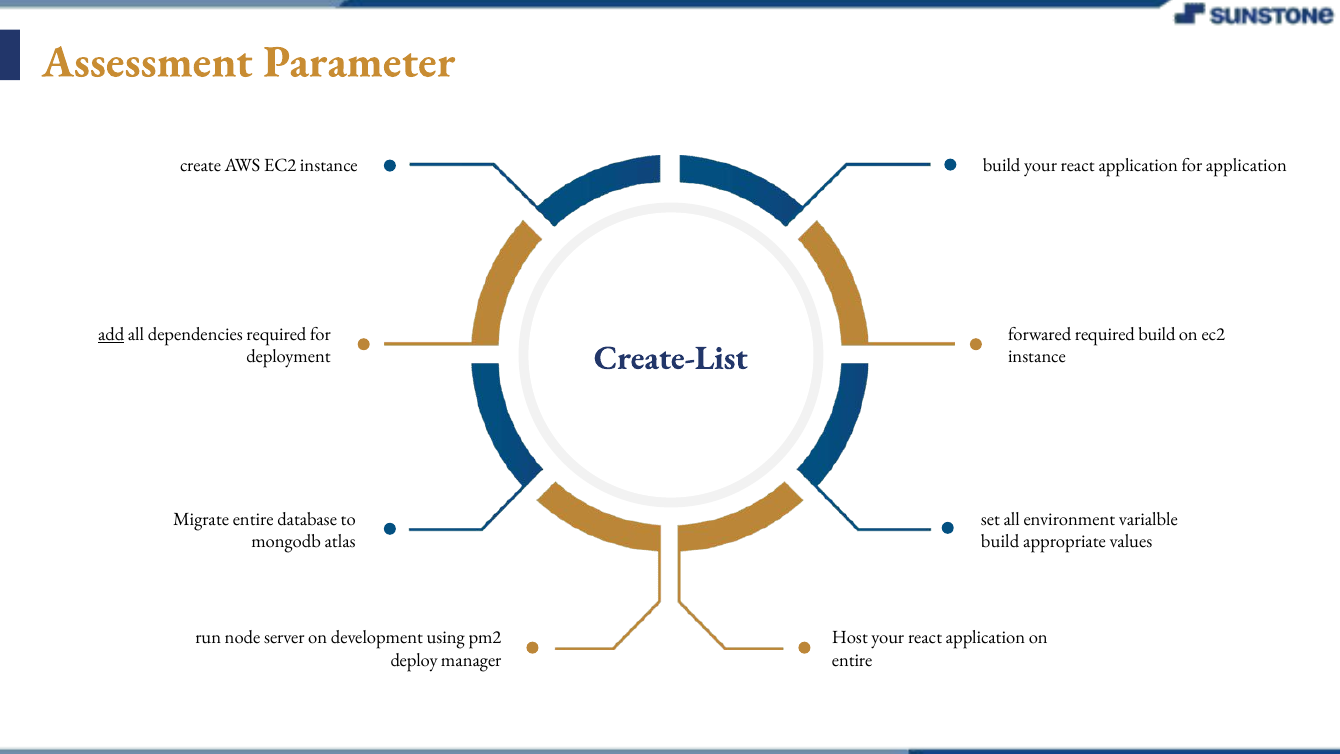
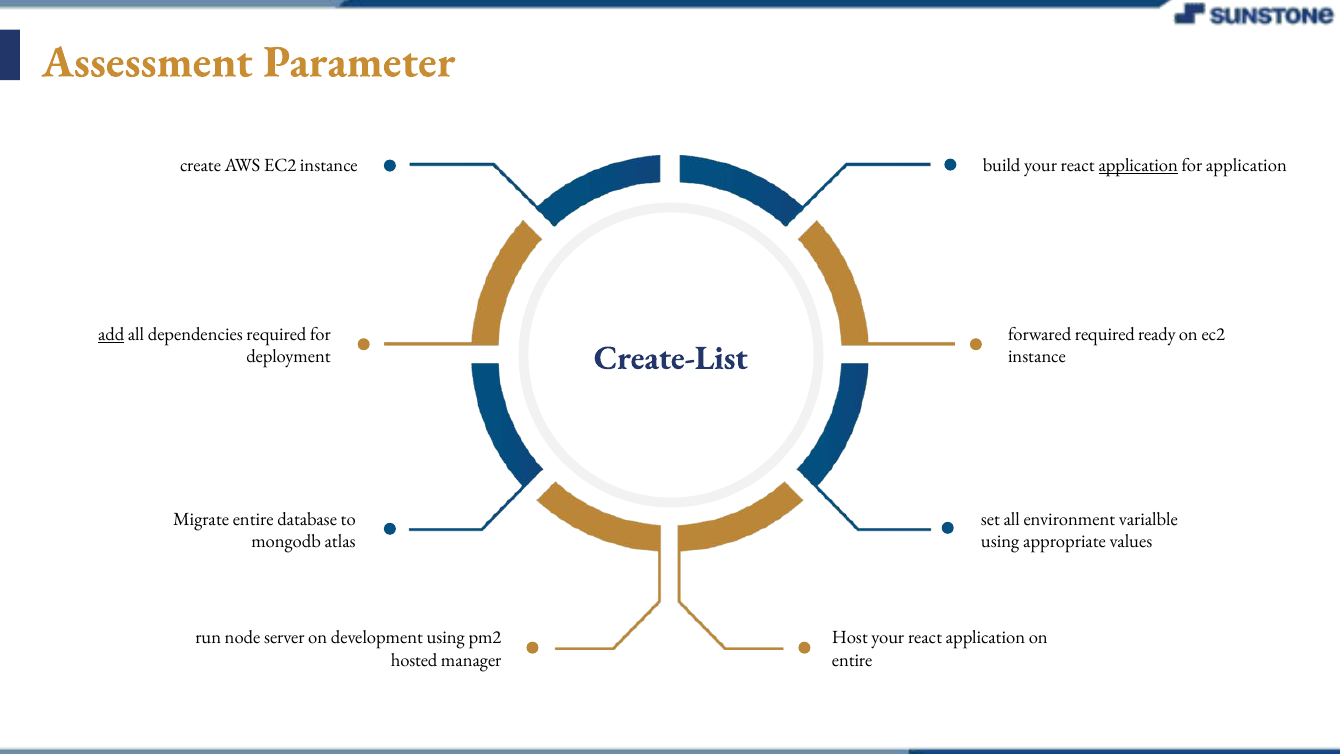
application underline: none -> present (1138, 166)
required build: build -> ready (1157, 334)
build: build -> using (1000, 541)
deploy: deploy -> hosted (414, 660)
